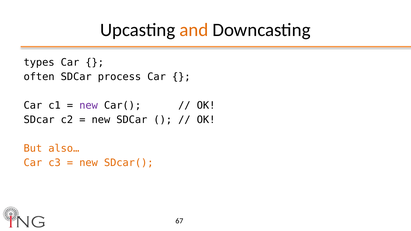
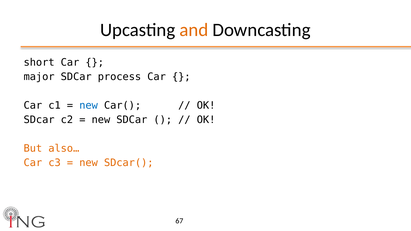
types: types -> short (39, 62)
often: often -> major (39, 77)
new colour: purple -> blue (89, 106)
